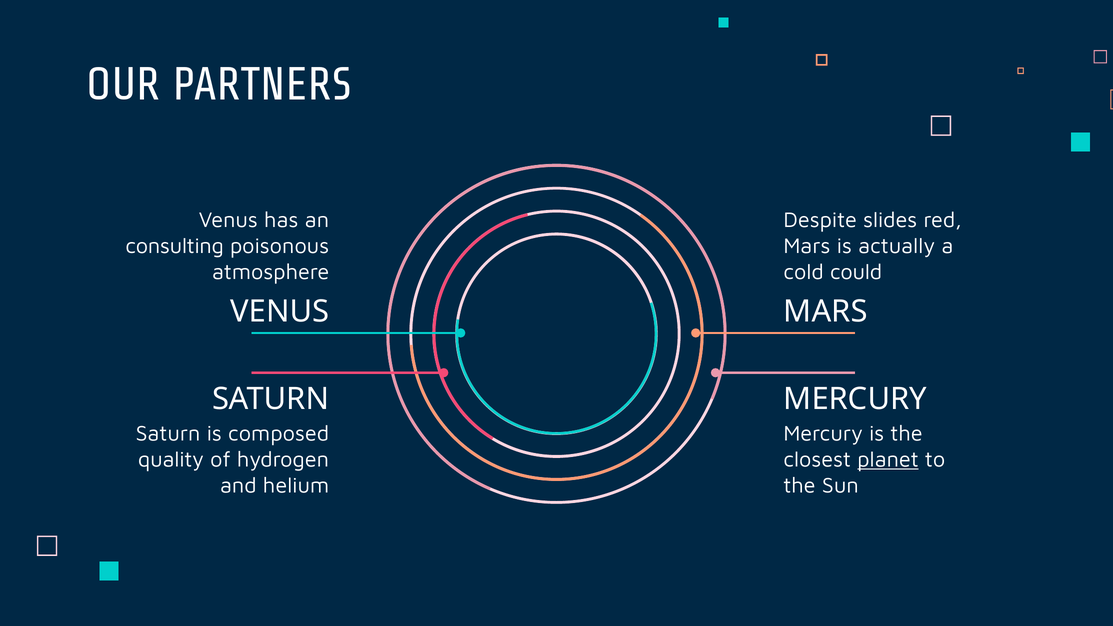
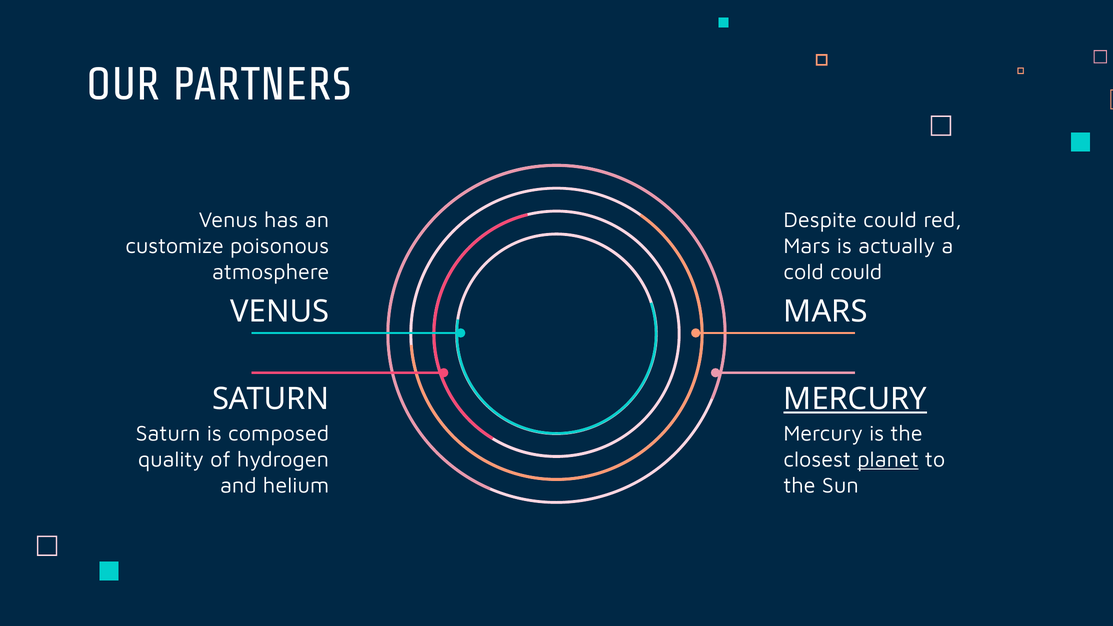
Despite slides: slides -> could (890, 220)
consulting: consulting -> customize (175, 246)
MERCURY underline: none -> present (855, 399)
